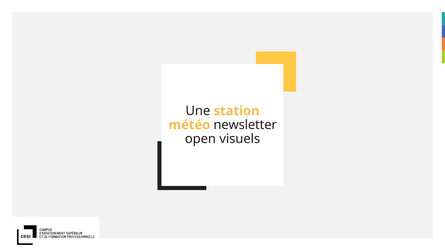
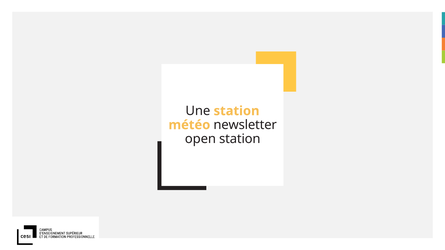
visuels: visuels -> station (240, 139)
